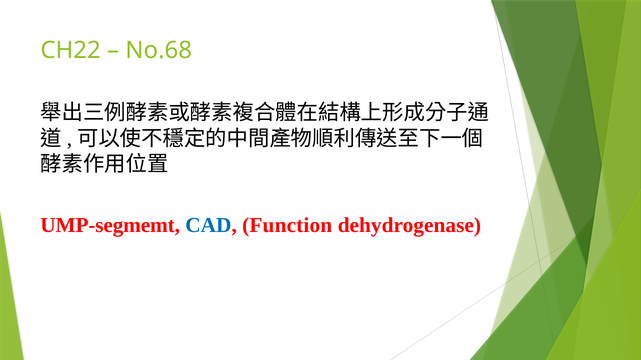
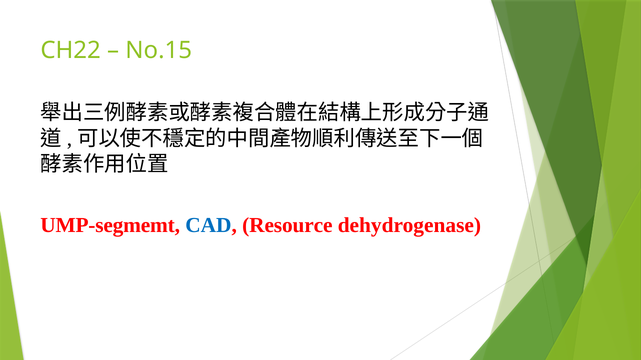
No.68: No.68 -> No.15 (159, 51)
Function: Function -> Resource (287, 225)
